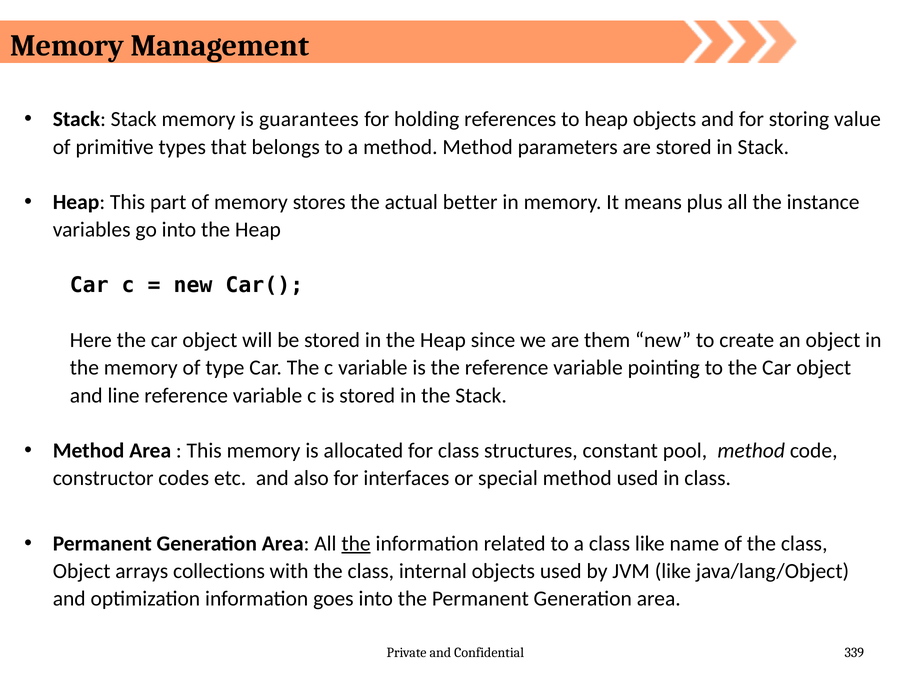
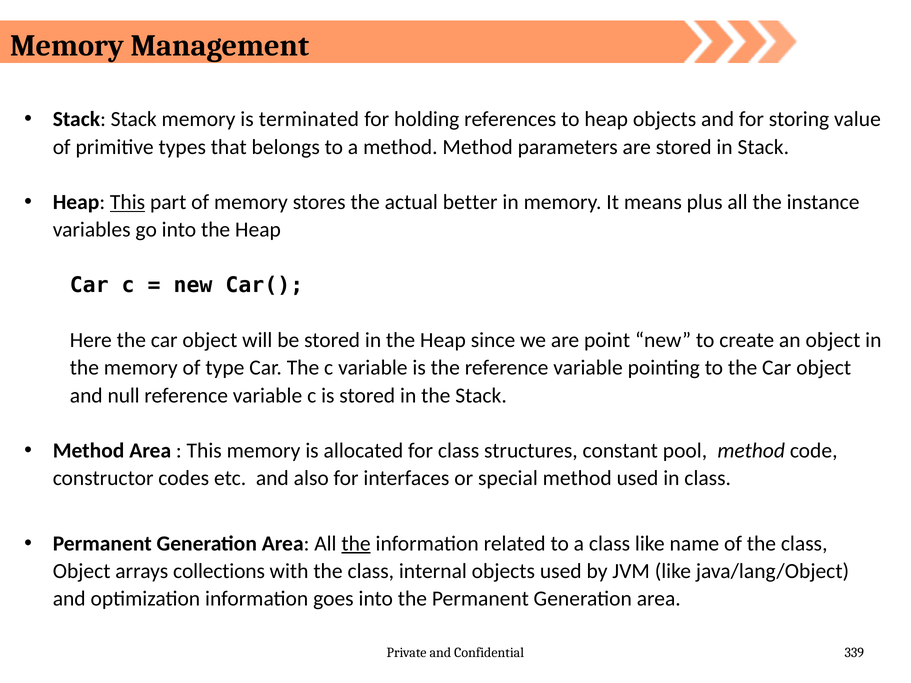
guarantees: guarantees -> terminated (309, 119)
This underline: none -> present (128, 202)
them: them -> point (607, 340)
line: line -> null (124, 396)
